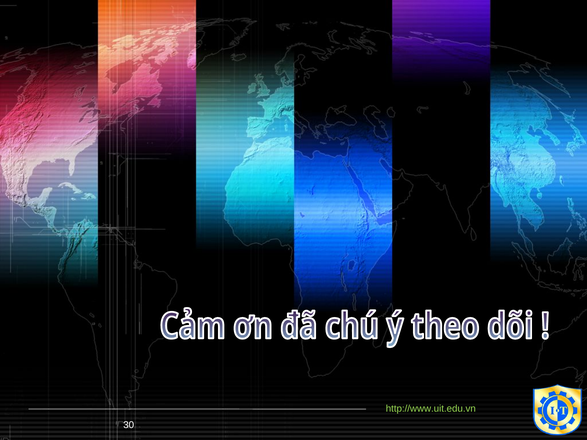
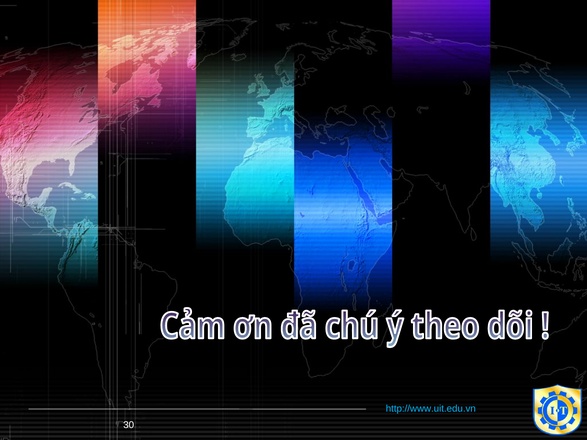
http://www.uit.edu.vn colour: light green -> light blue (431, 409)
